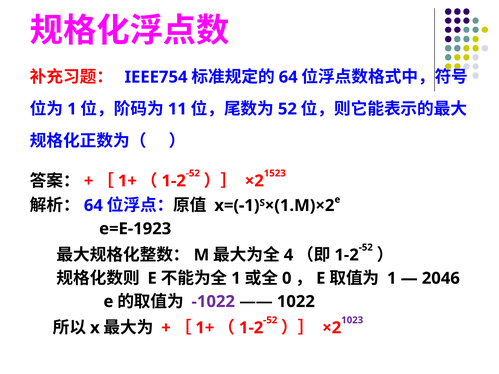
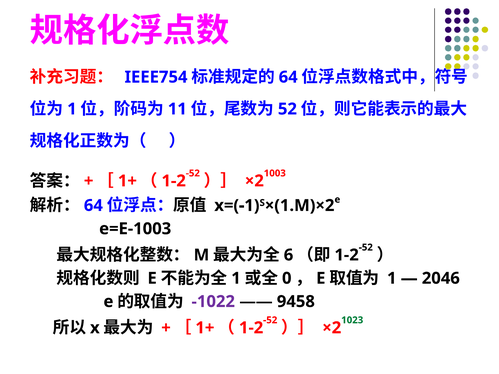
1523: 1523 -> 1003 (275, 173)
e=E-1923: e=E-1923 -> e=E-1003 (135, 229)
4: 4 -> 6 (289, 255)
1022: 1022 -> 9458 (296, 302)
1023 colour: purple -> green (352, 320)
